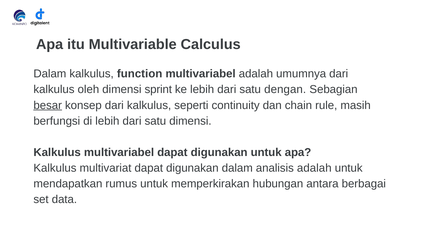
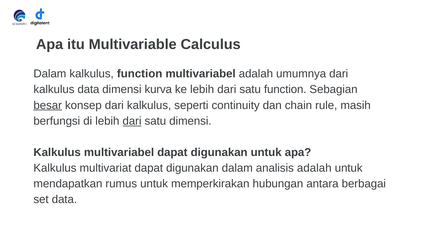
kalkulus oleh: oleh -> data (88, 90)
sprint: sprint -> kurva (158, 90)
satu dengan: dengan -> function (285, 90)
dari underline: none -> present (132, 121)
